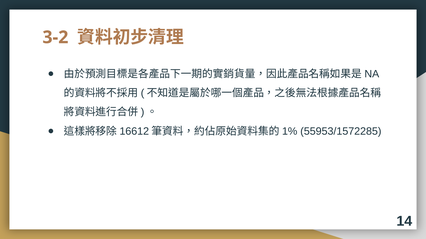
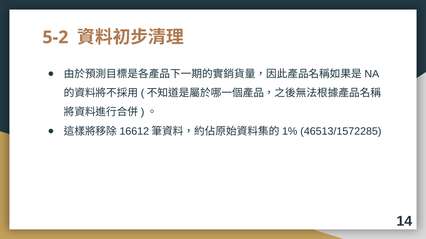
3-2: 3-2 -> 5-2 (55, 37)
55953/1572285: 55953/1572285 -> 46513/1572285 (341, 132)
